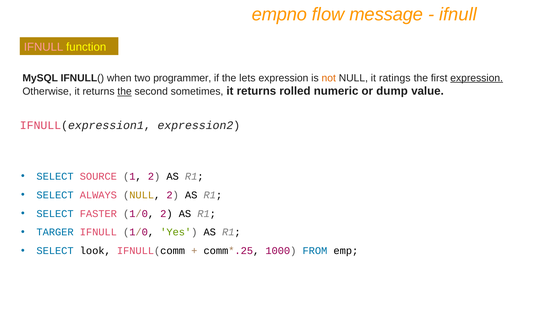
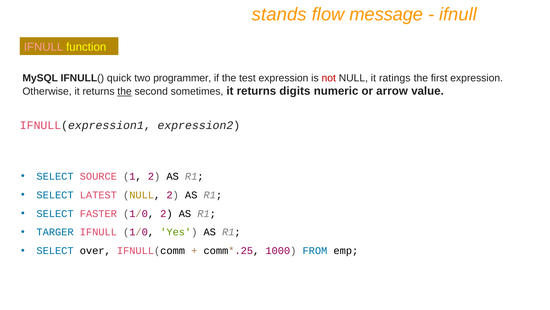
empno: empno -> stands (279, 14)
when: when -> quick (119, 78)
lets: lets -> test (247, 78)
not colour: orange -> red (329, 78)
expression underline: present -> none (477, 78)
rolled: rolled -> digits (295, 91)
dump: dump -> arrow (392, 91)
ALWAYS: ALWAYS -> LATEST (98, 195)
look: look -> over (95, 250)
